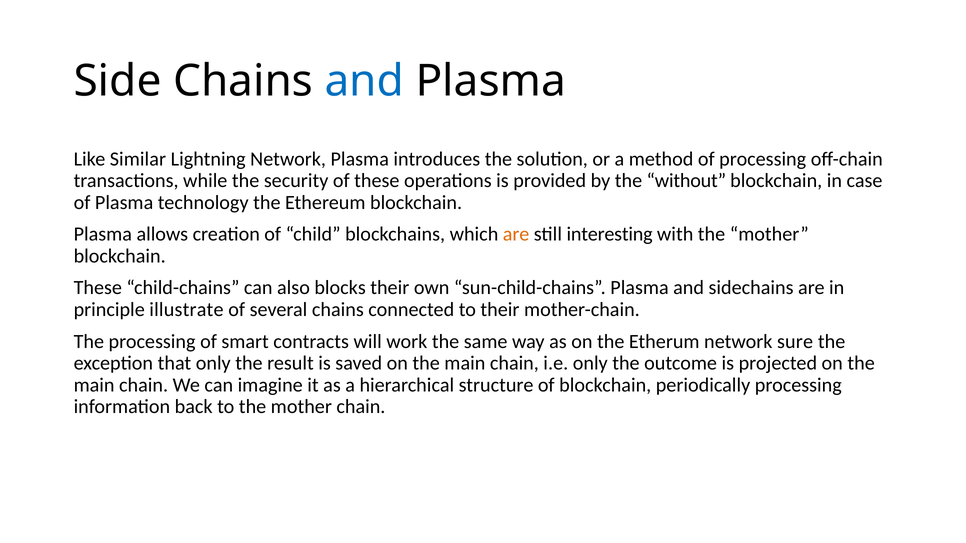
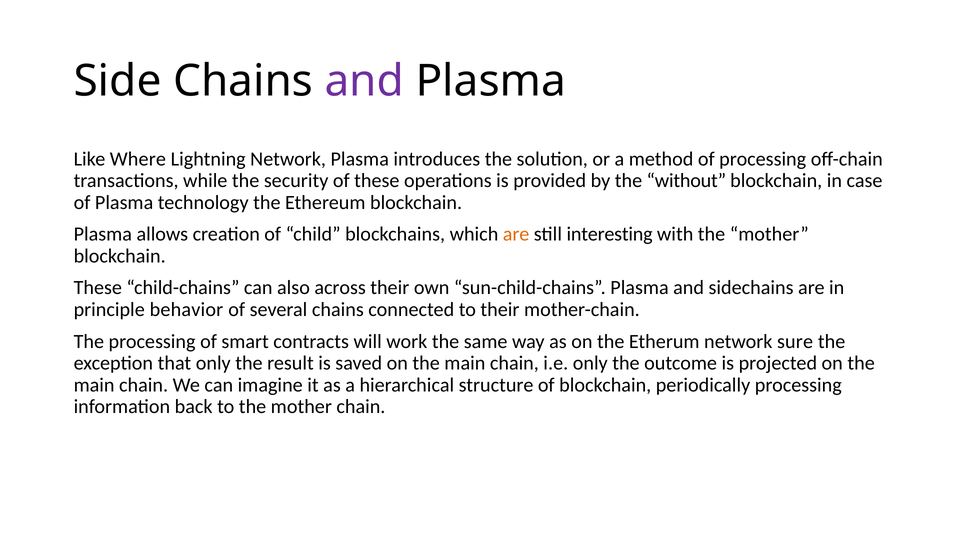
and colour: blue -> purple (364, 81)
Similar: Similar -> Where (138, 159)
blocks: blocks -> across (340, 288)
illustrate: illustrate -> behavior (186, 310)
